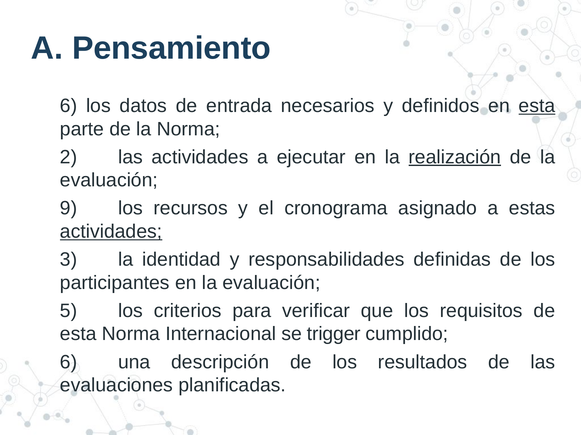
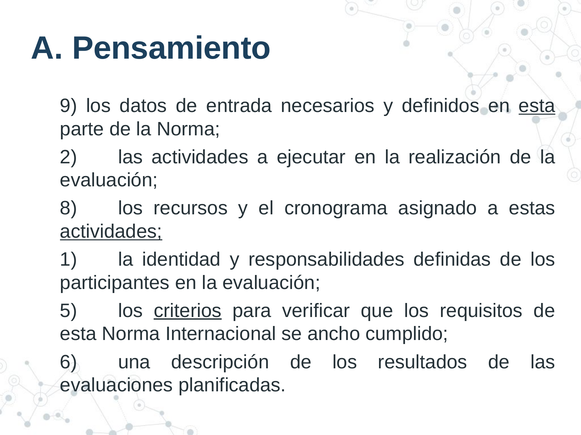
6: 6 -> 9 (69, 106)
realización underline: present -> none (455, 157)
9: 9 -> 8 (69, 209)
3: 3 -> 1 (69, 260)
criterios underline: none -> present (188, 311)
trigger: trigger -> ancho (334, 335)
